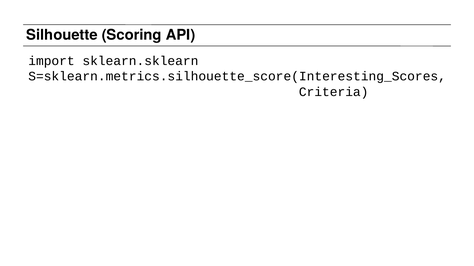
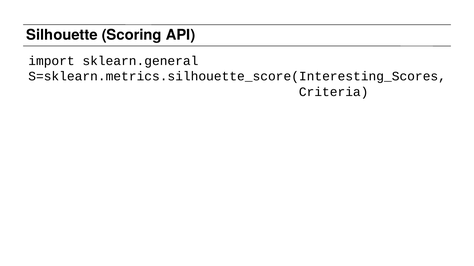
sklearn.sklearn: sklearn.sklearn -> sklearn.general (140, 61)
